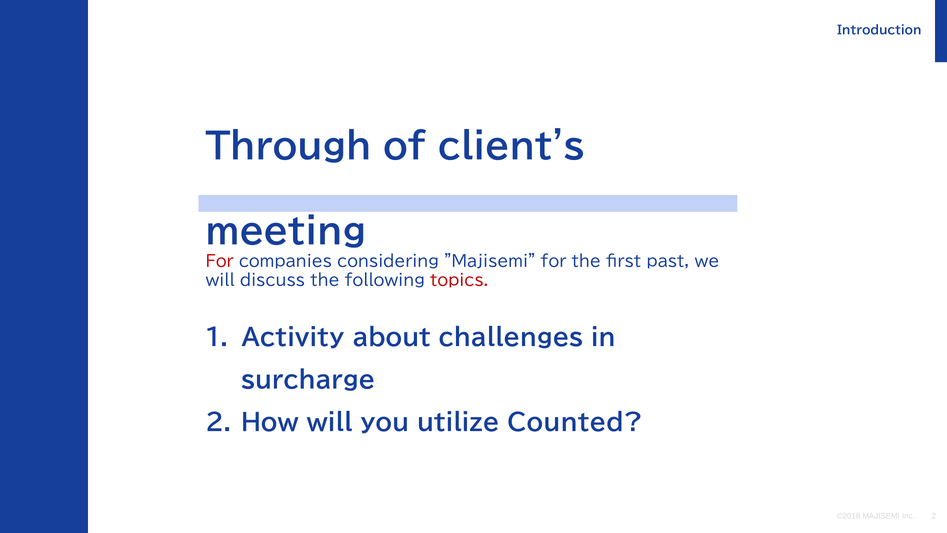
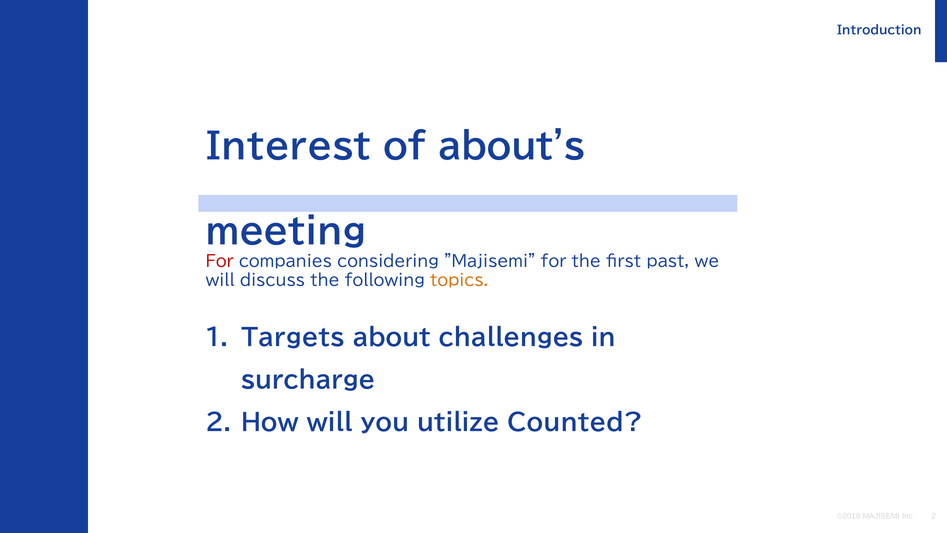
Through: Through -> Interest (288, 147)
client's: client's -> about's (512, 147)
topics colour: red -> orange (459, 280)
Activity: Activity -> Targets (293, 338)
